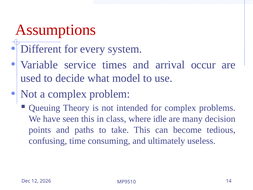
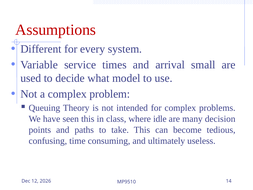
occur: occur -> small (203, 65)
